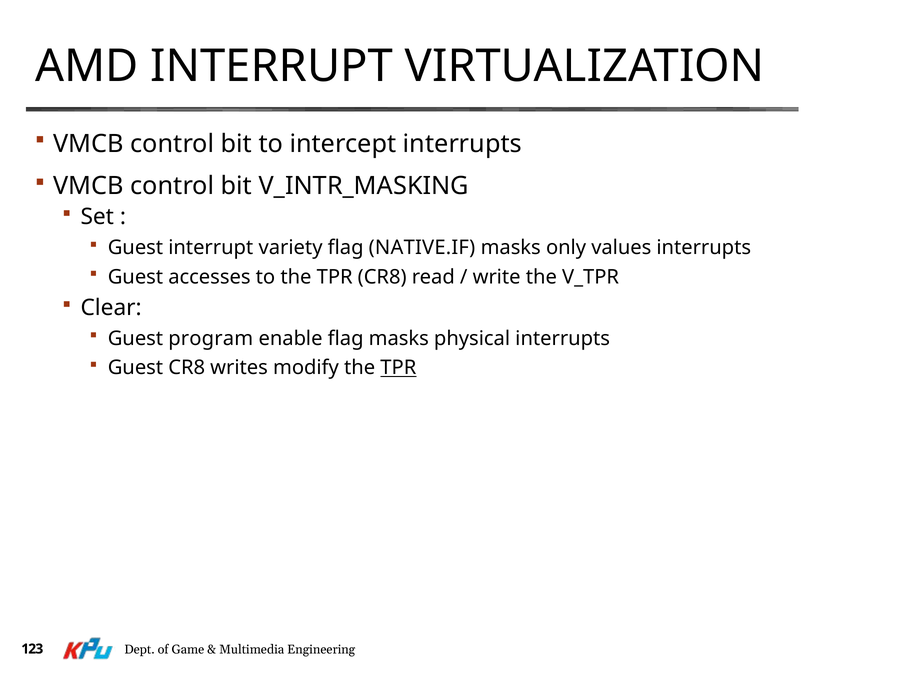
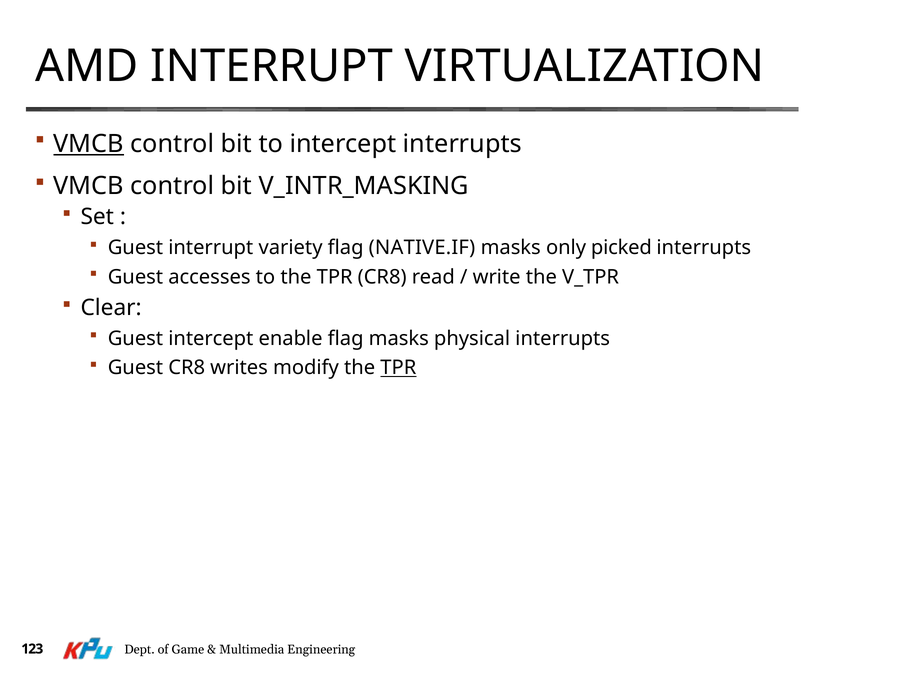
VMCB underline: none -> present (89, 144)
values: values -> picked (621, 248)
Guest program: program -> intercept (211, 339)
